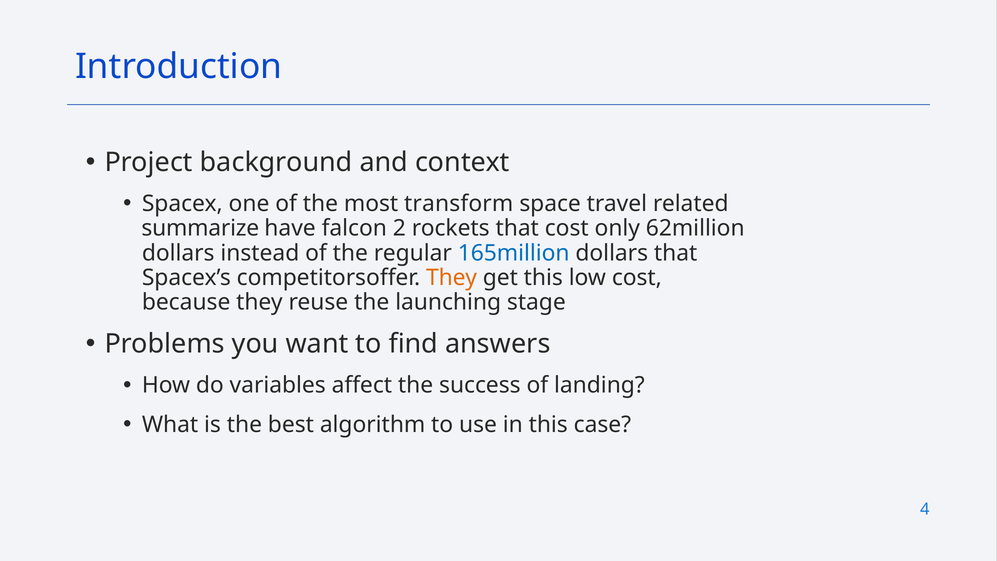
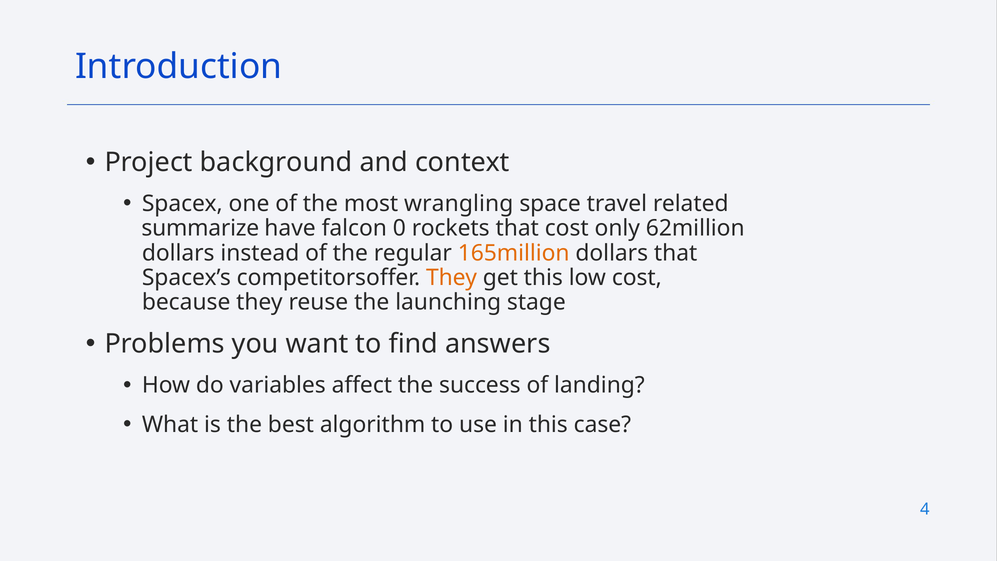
transform: transform -> wrangling (459, 204)
2: 2 -> 0 (399, 228)
165million colour: blue -> orange (514, 253)
